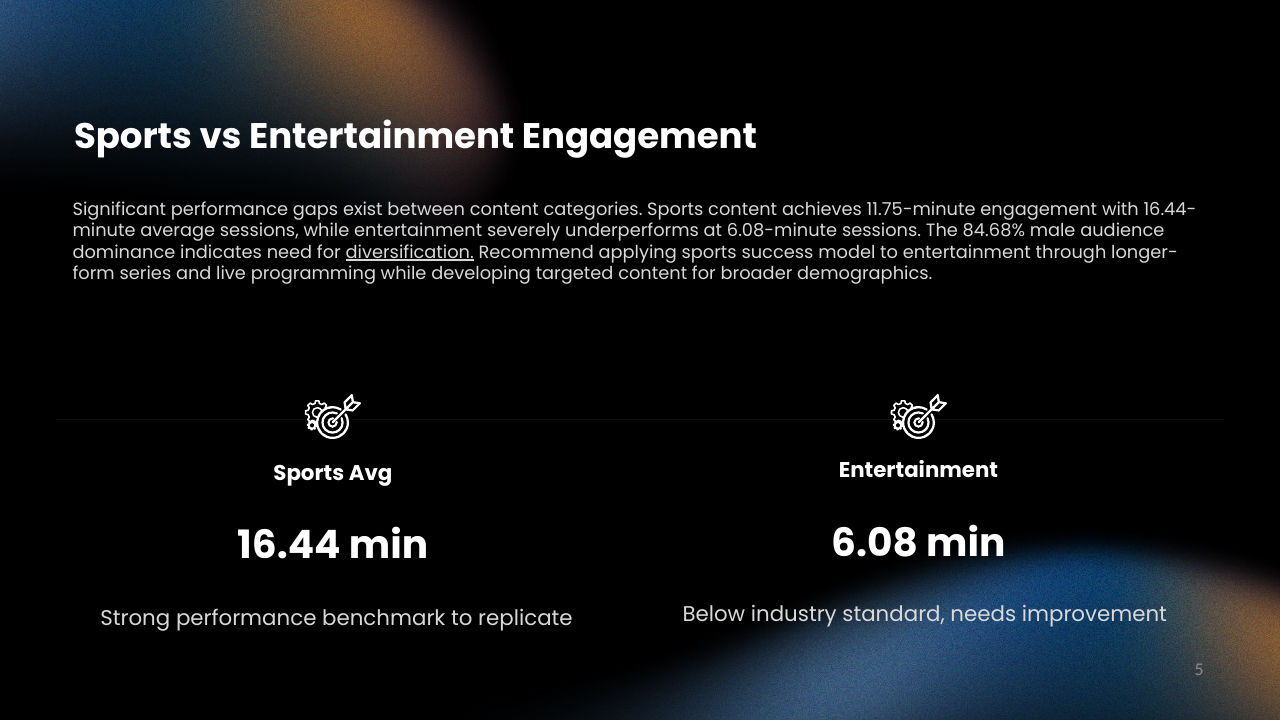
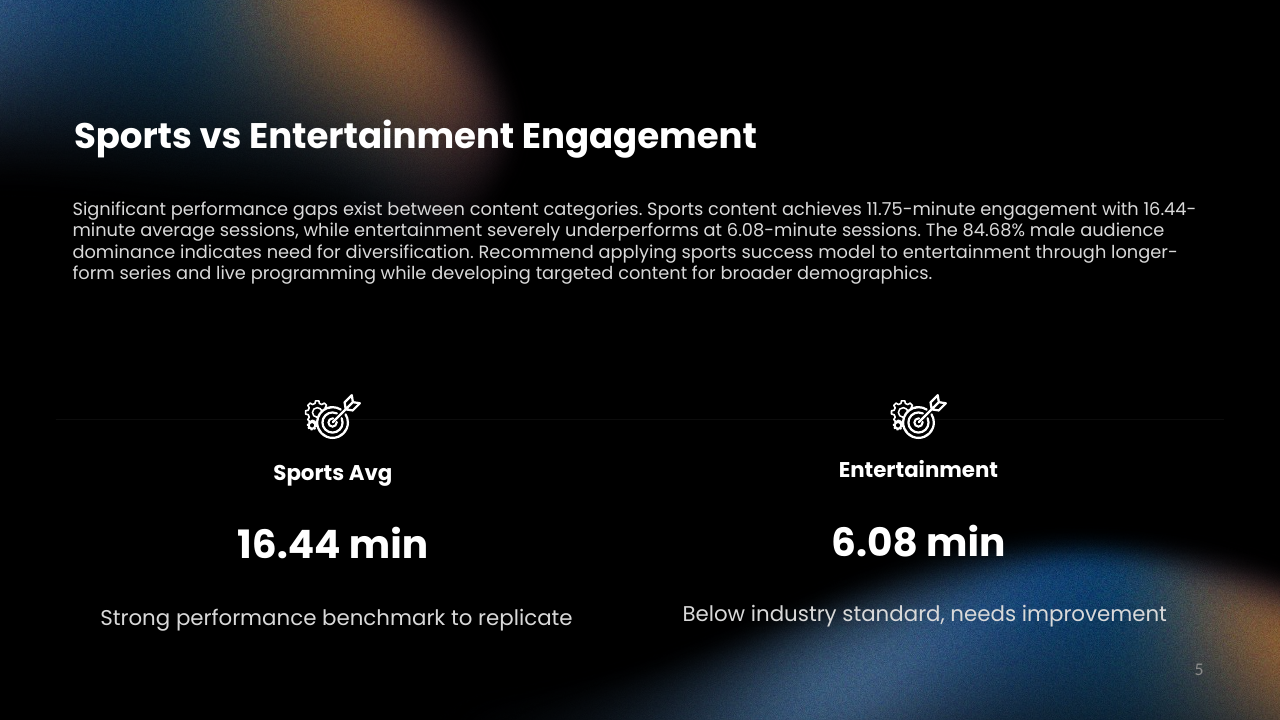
diversification underline: present -> none (410, 252)
